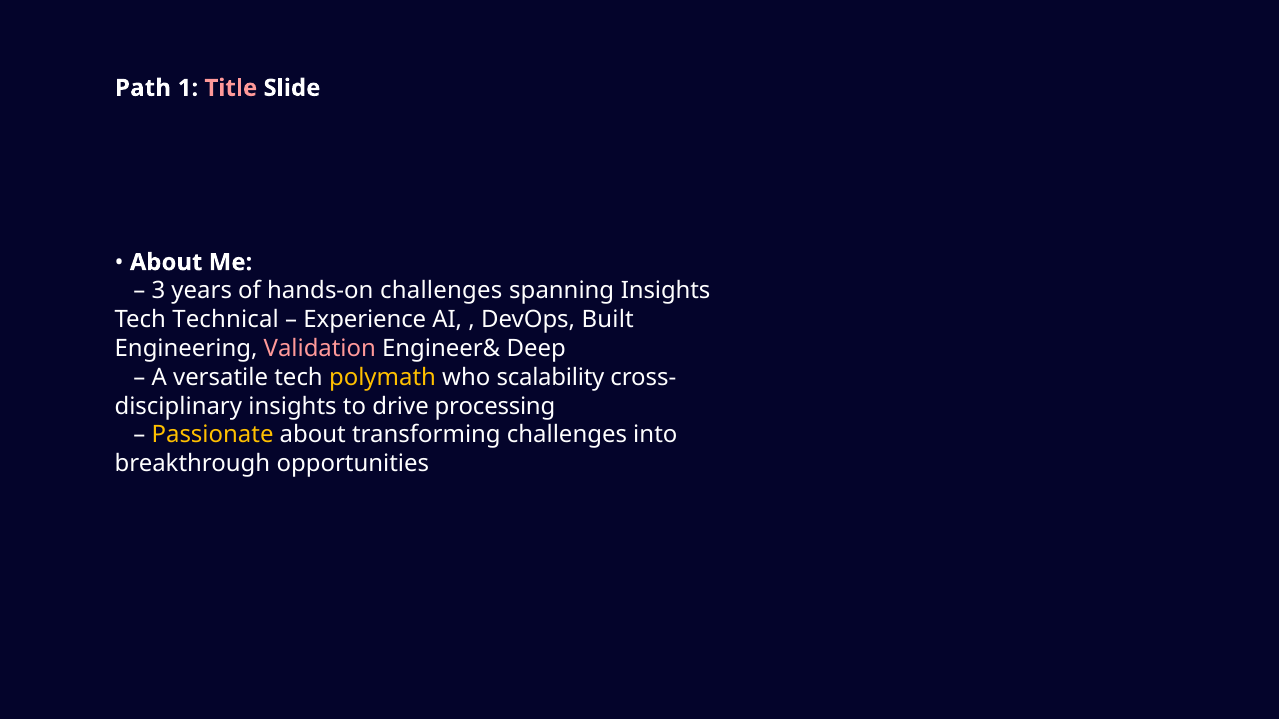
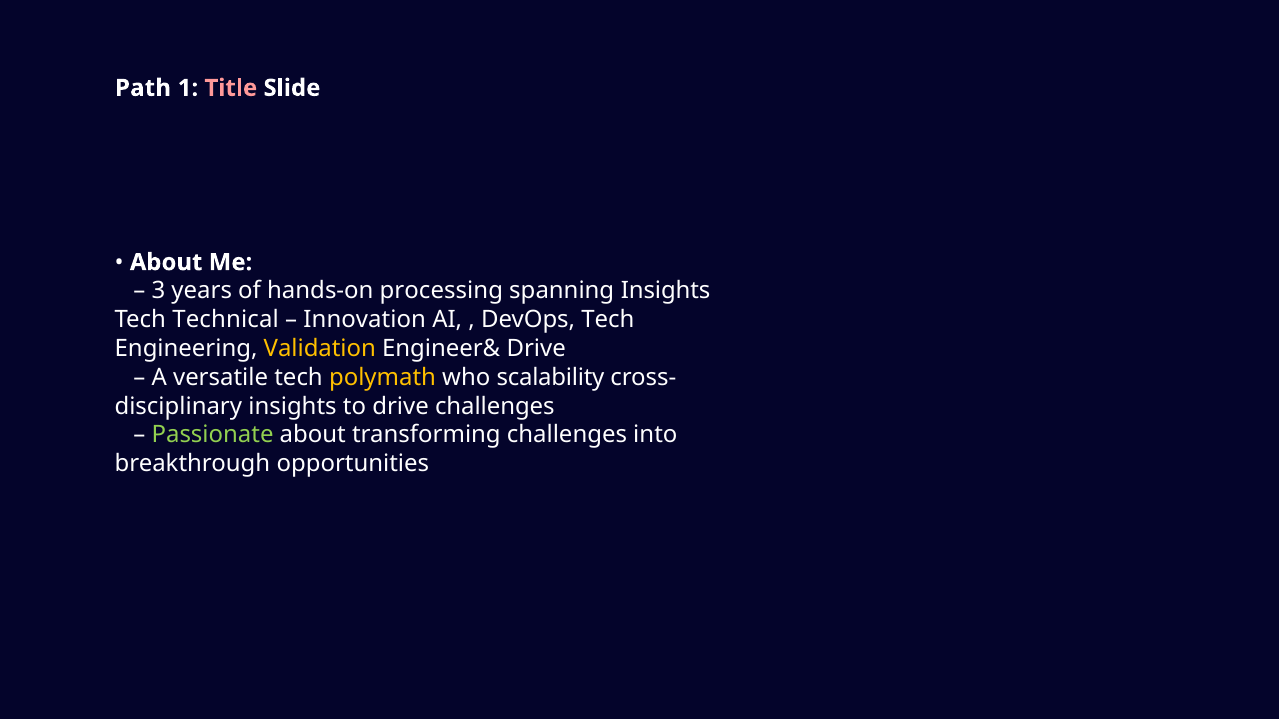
hands-on challenges: challenges -> processing (441, 291)
Experience: Experience -> Innovation (365, 320)
DevOps Built: Built -> Tech (608, 320)
Validation colour: pink -> yellow (320, 349)
Engineer& Deep: Deep -> Drive (536, 349)
drive processing: processing -> challenges (495, 406)
Passionate colour: yellow -> light green (213, 435)
